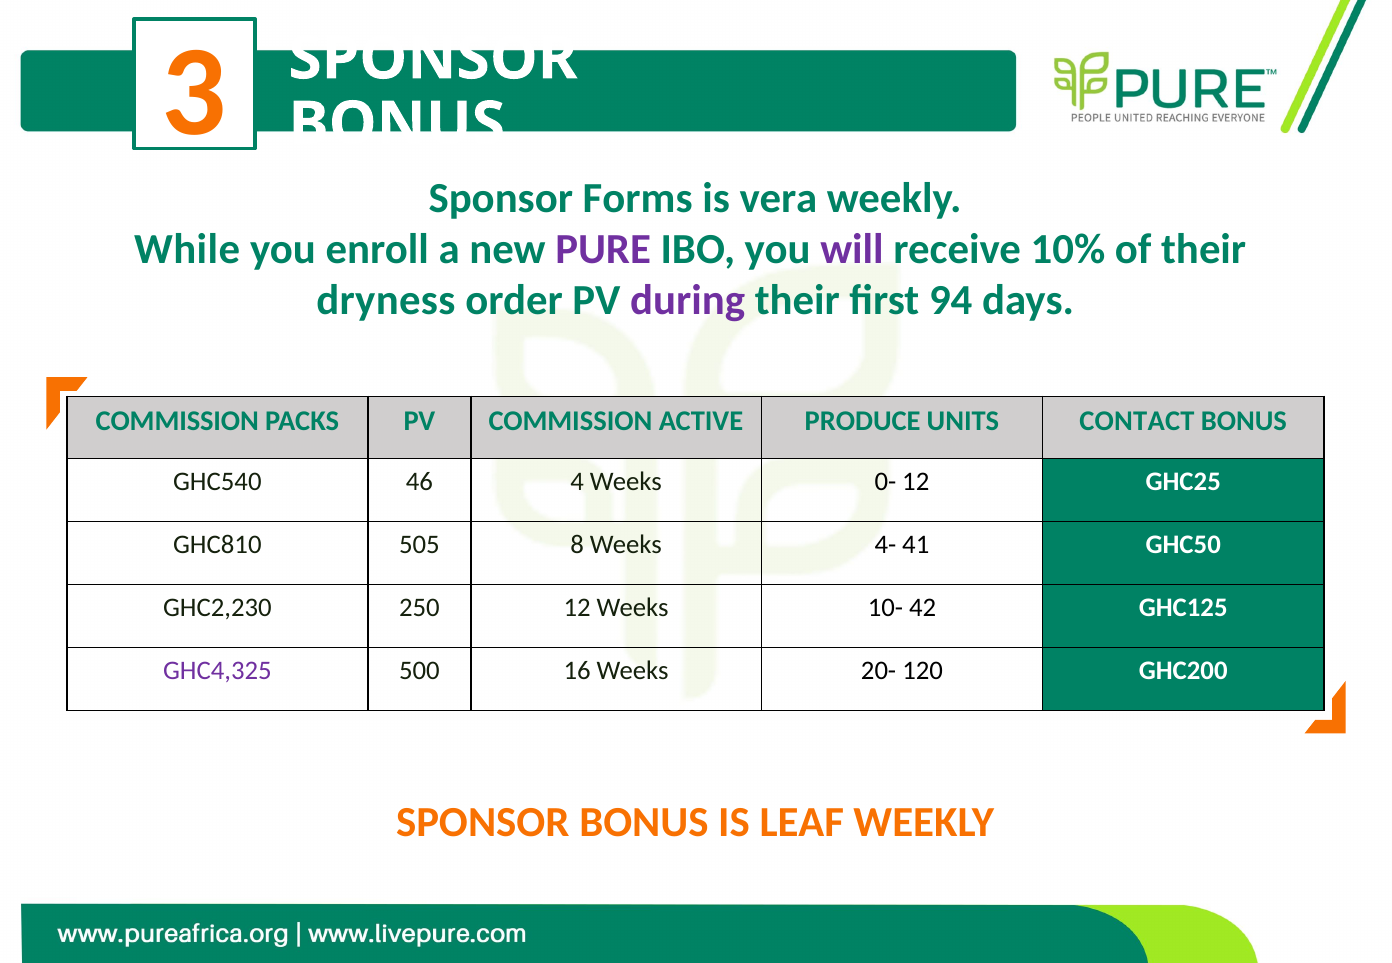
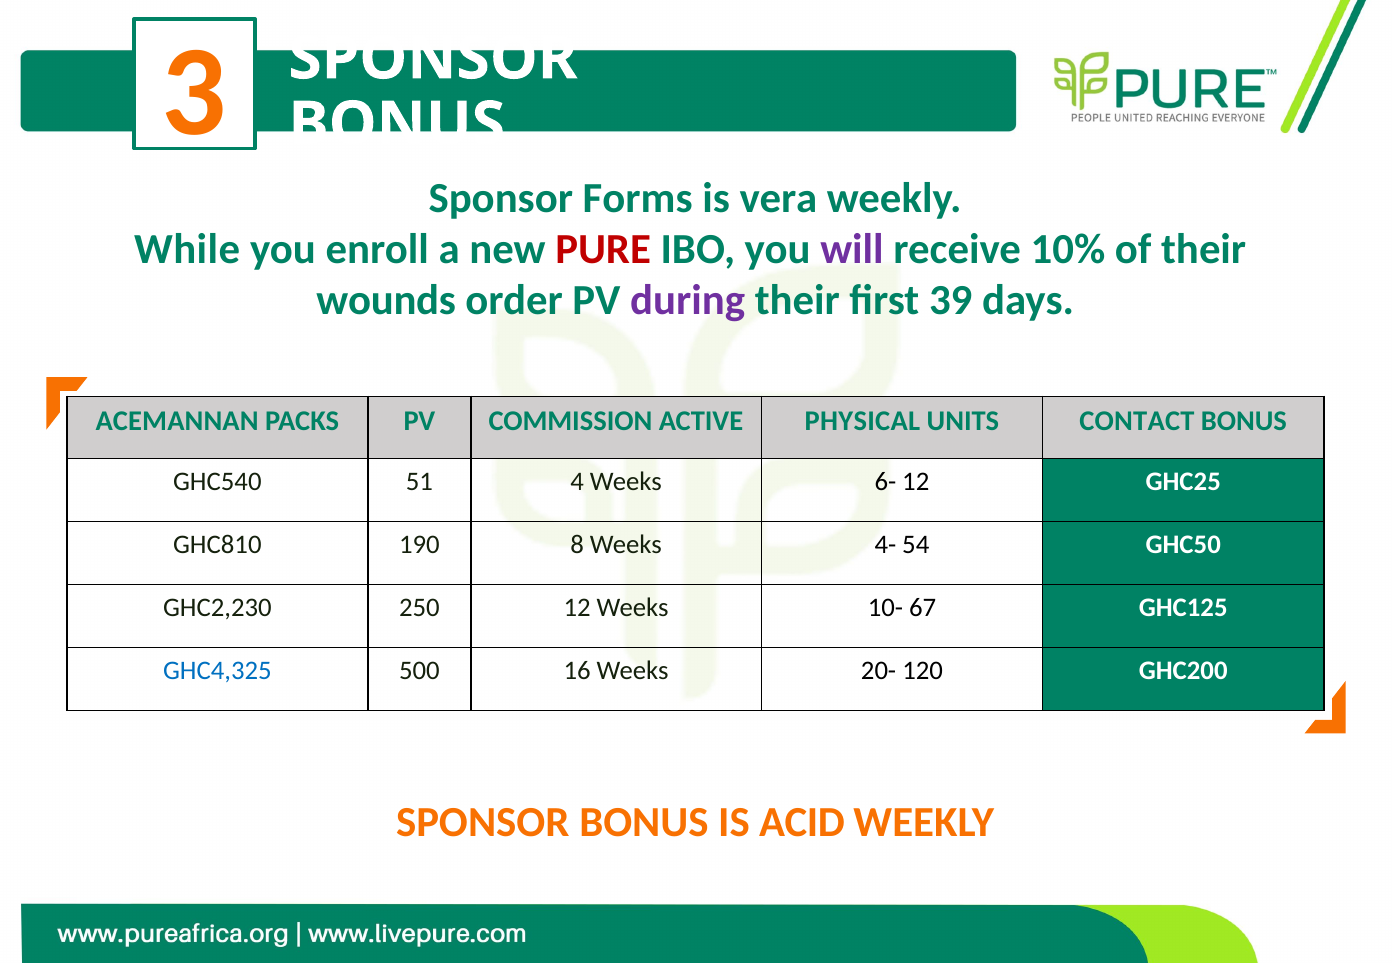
PURE colour: purple -> red (603, 249)
dryness: dryness -> wounds (386, 301)
94: 94 -> 39 (951, 301)
COMMISSION: COMMISSION -> ACEMANNAN (177, 421)
PRODUCE: PRODUCE -> PHYSICAL (862, 421)
46: 46 -> 51 (419, 482)
0-: 0- -> 6- (885, 482)
505: 505 -> 190 (419, 545)
41: 41 -> 54 (916, 545)
42: 42 -> 67 (923, 608)
GHC4,325 colour: purple -> blue (217, 671)
LEAF: LEAF -> ACID (802, 823)
